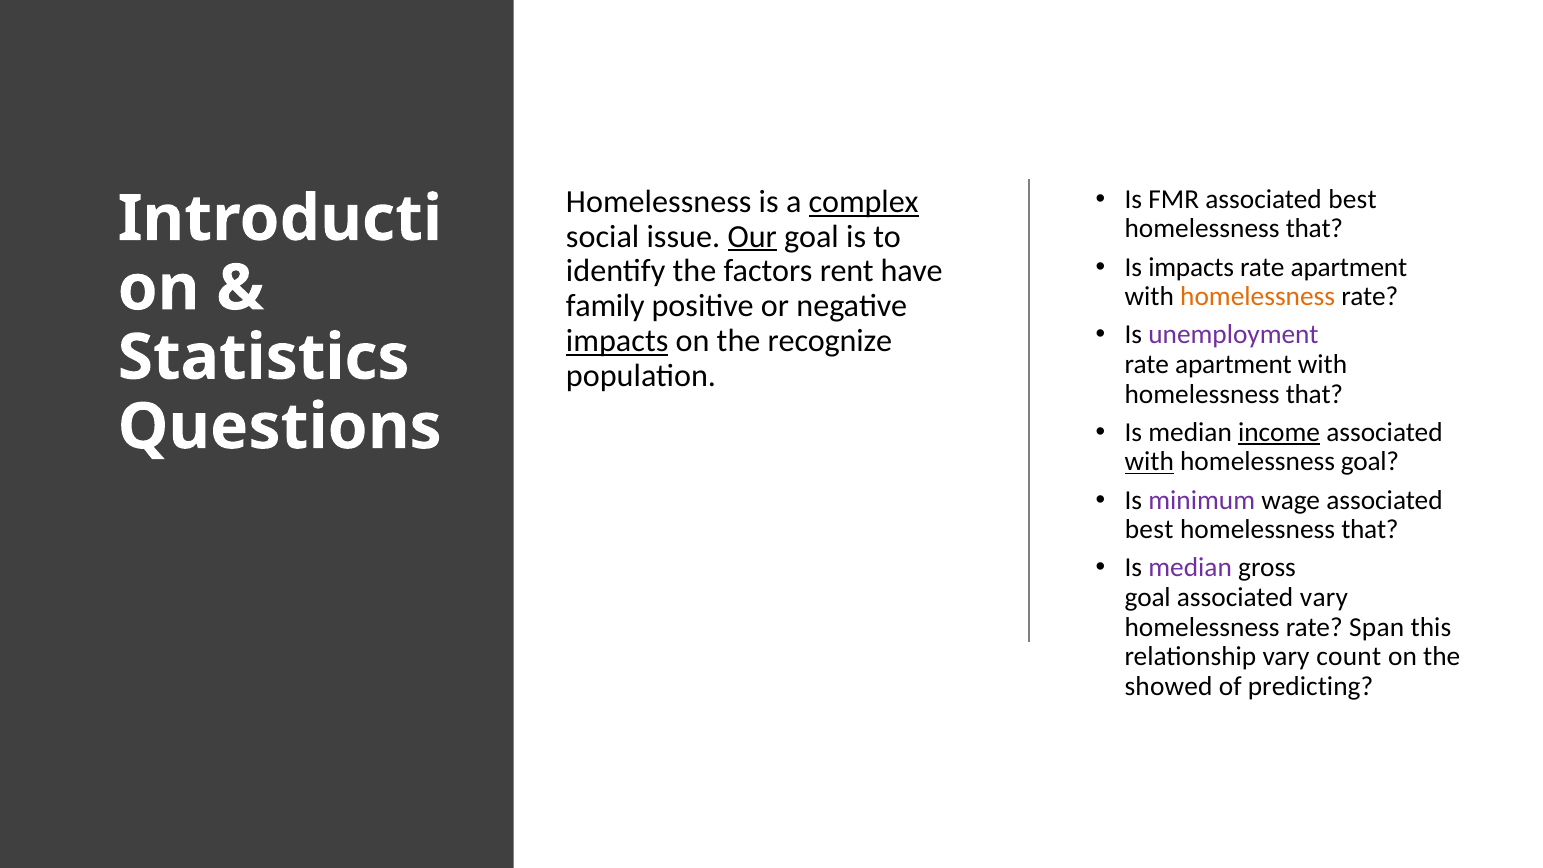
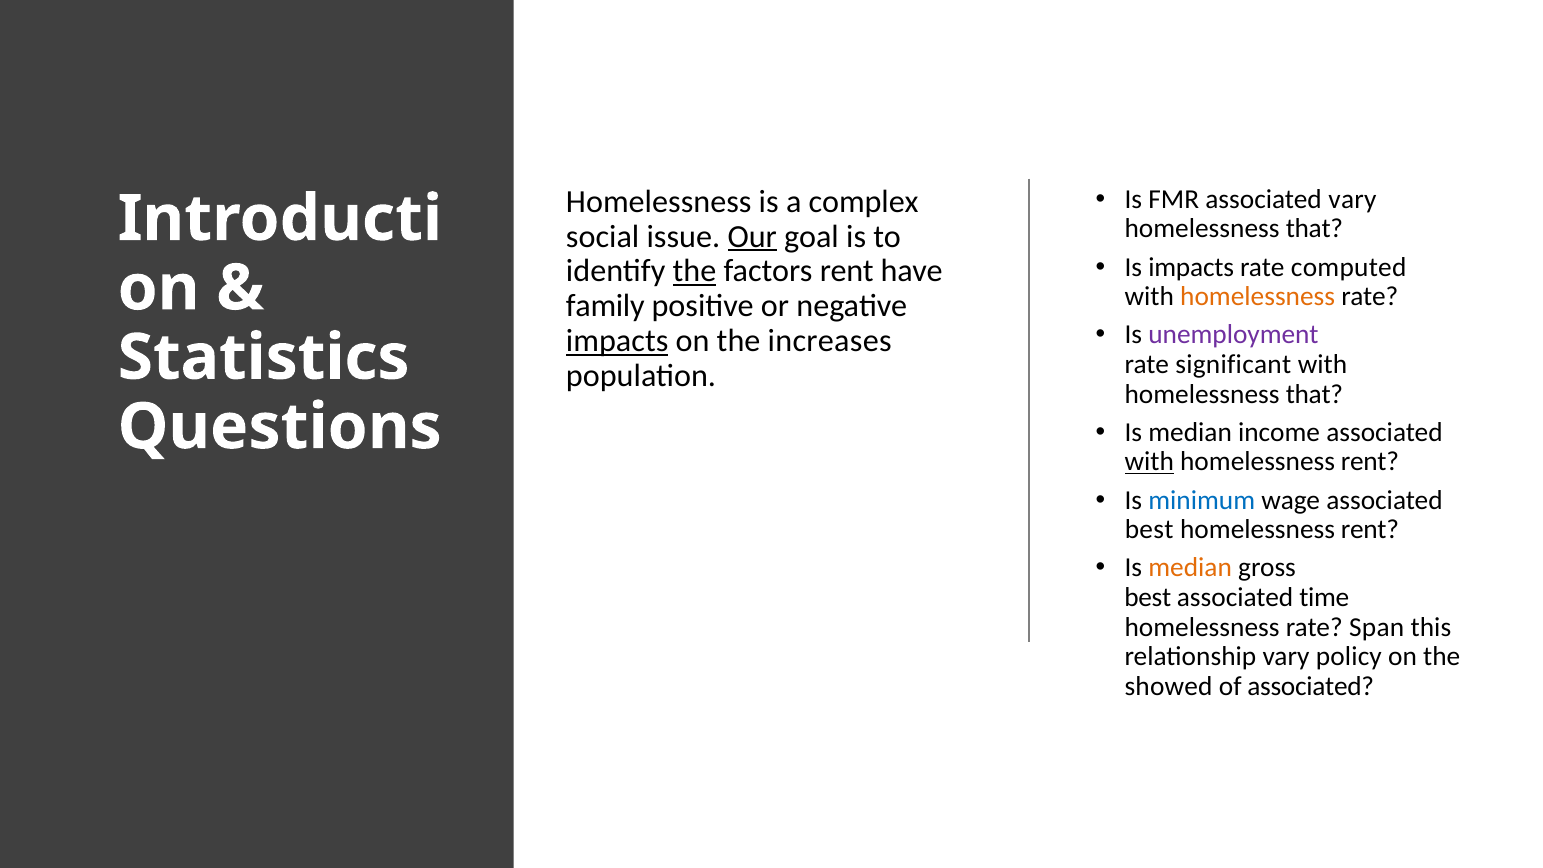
FMR associated best: best -> vary (1353, 199)
complex underline: present -> none (864, 202)
apartment: apartment -> computed (1349, 267)
the underline: none -> present (694, 271)
recognize: recognize -> increases (830, 341)
apartment: apartment -> significant (1233, 364)
income underline: present -> none (1279, 432)
goal: goal -> rent (1370, 462)
minimum colour: purple -> blue (1202, 500)
that: that -> rent (1370, 530)
median colour: purple -> orange (1190, 568)
goal: goal -> best (1148, 597)
associated vary: vary -> time (1324, 597)
count: count -> policy (1349, 657)
of predicting: predicting -> associated (1311, 686)
